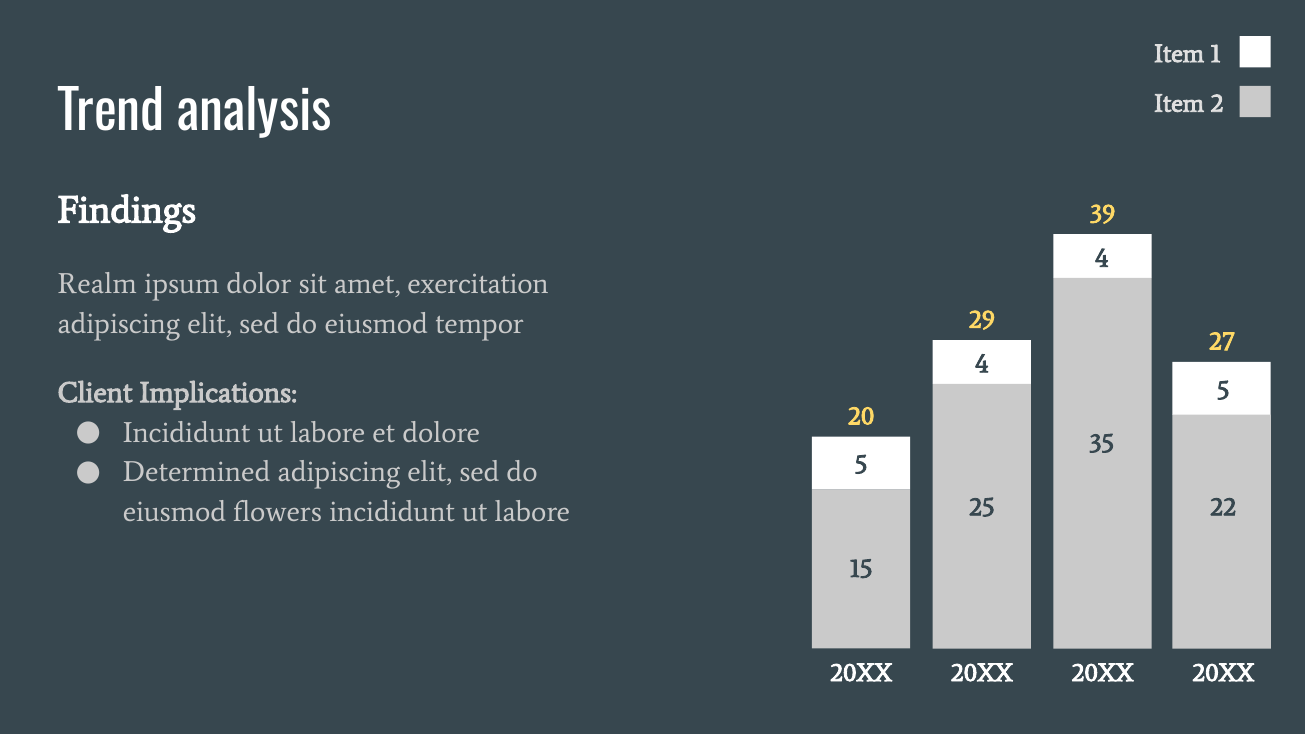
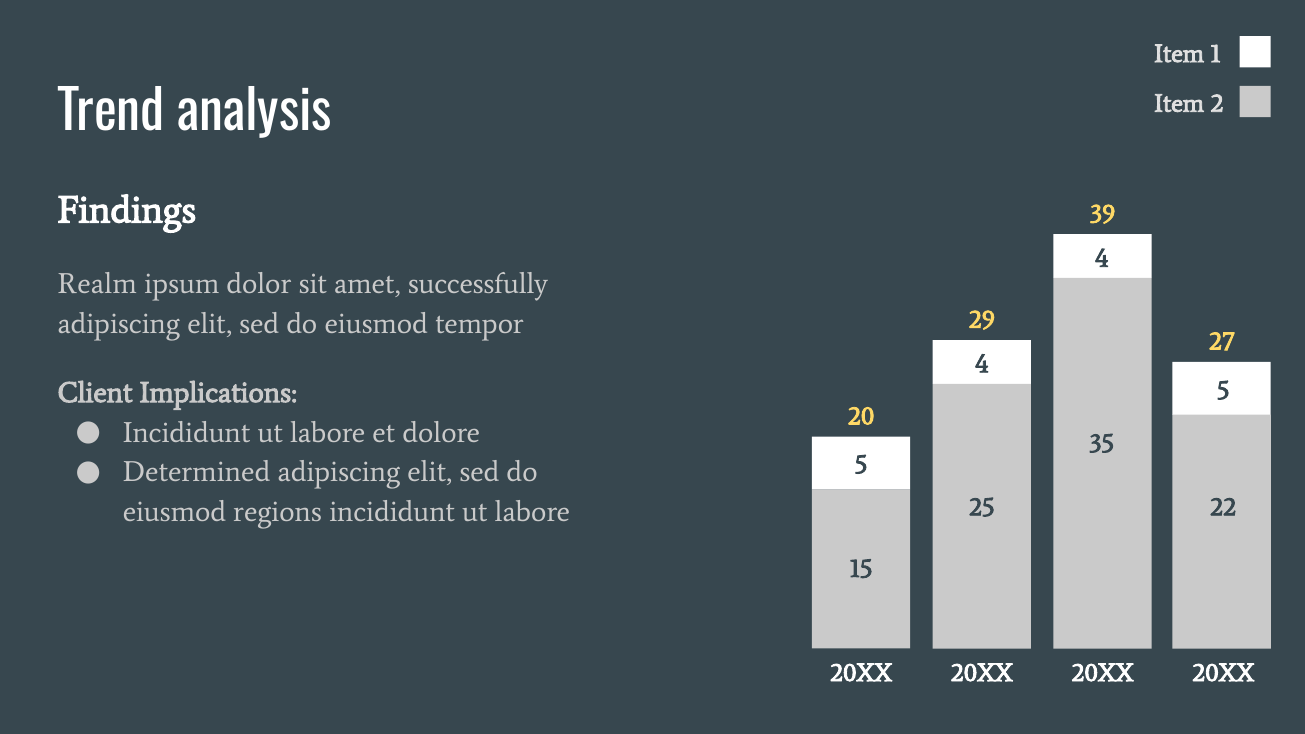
exercitation: exercitation -> successfully (478, 284)
flowers: flowers -> regions (278, 512)
